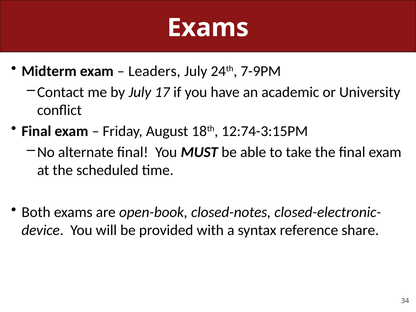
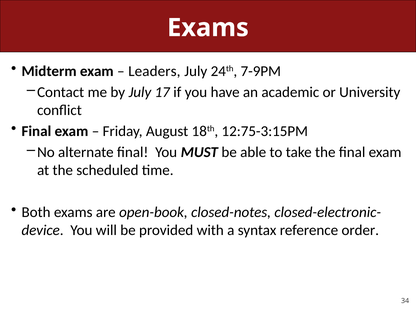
12:74-3:15PM: 12:74-3:15PM -> 12:75-3:15PM (265, 131)
share: share -> order (360, 230)
